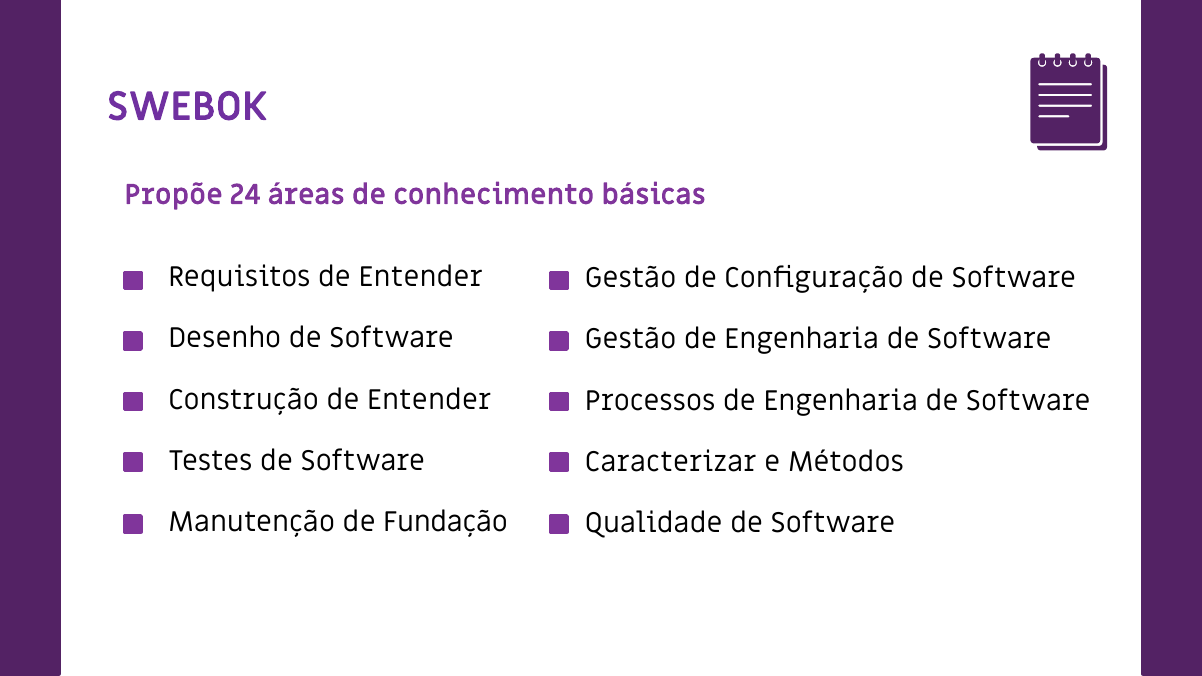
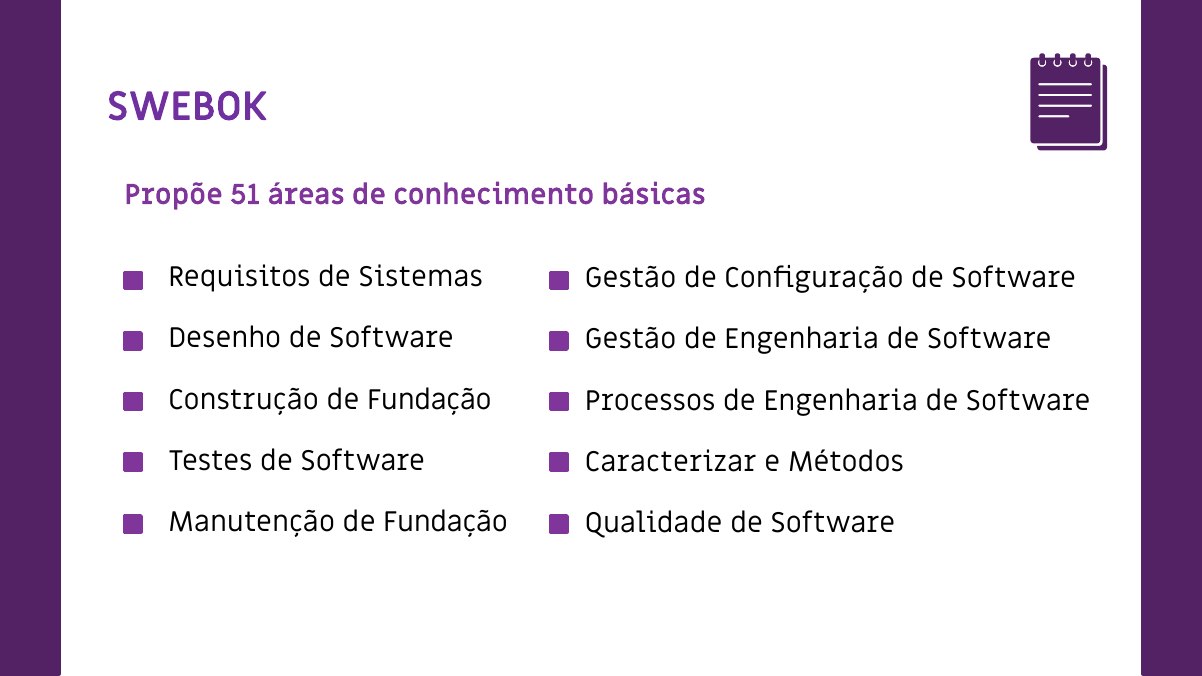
24: 24 -> 51 (245, 195)
Requisitos de Entender: Entender -> Sistemas (421, 278)
Construção de Entender: Entender -> Fundação (429, 400)
